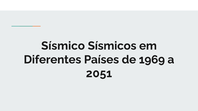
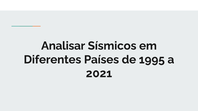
Sísmico: Sísmico -> Analisar (63, 46)
1969: 1969 -> 1995 (152, 60)
2051: 2051 -> 2021 (99, 74)
